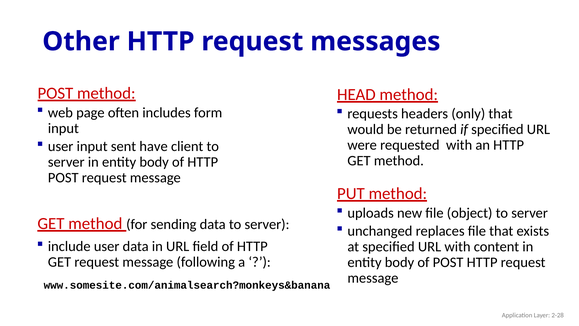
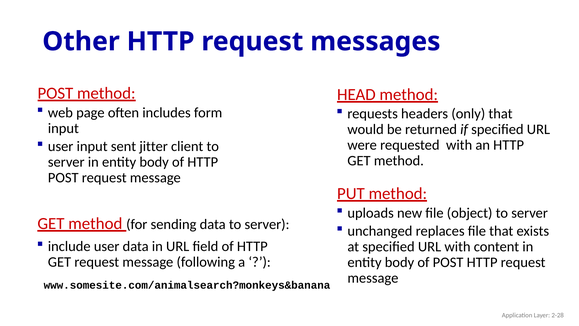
have: have -> jitter (154, 146)
